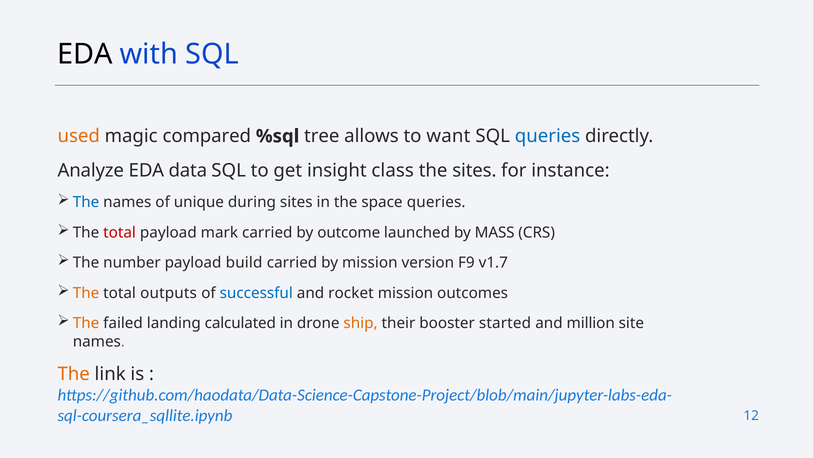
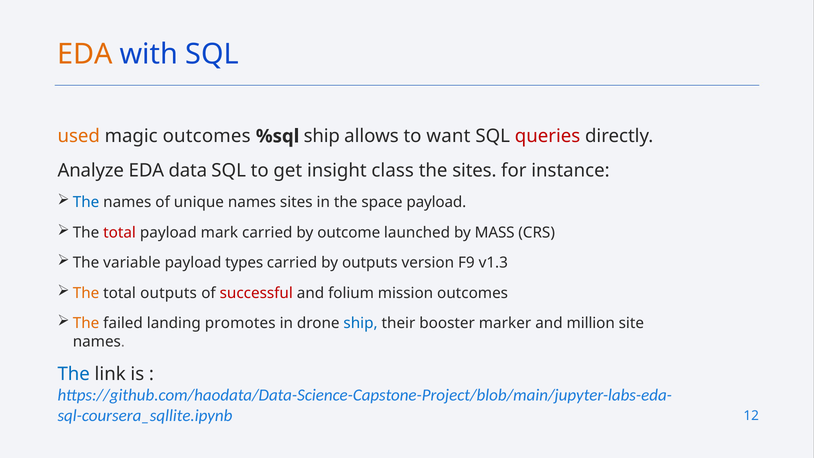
EDA colour: black -> orange (85, 54)
magic compared: compared -> outcomes (207, 136)
%sql tree: tree -> ship (322, 136)
queries colour: blue -> red (548, 136)
unique during: during -> names (252, 202)
space queries: queries -> payload (436, 202)
number: number -> variable (132, 263)
build: build -> types (244, 263)
by mission: mission -> outputs (370, 263)
v1.7: v1.7 -> v1.3 (493, 263)
successful colour: blue -> red (256, 293)
rocket: rocket -> folium (351, 293)
calculated: calculated -> promotes (240, 323)
ship colour: orange -> blue (361, 323)
started: started -> marker (505, 323)
The colour: orange -> blue (74, 374)
